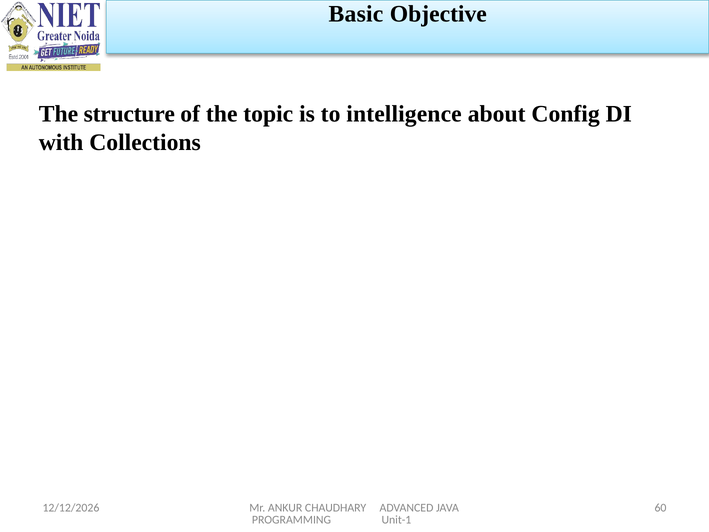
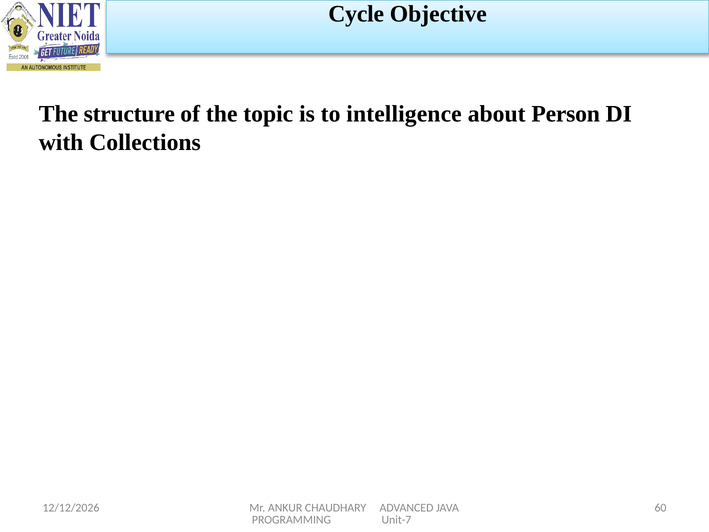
Basic: Basic -> Cycle (356, 14)
Config: Config -> Person (566, 114)
Unit-1: Unit-1 -> Unit-7 (396, 520)
